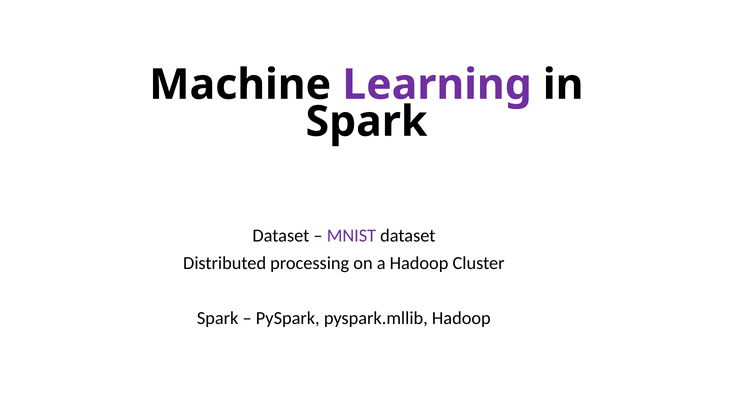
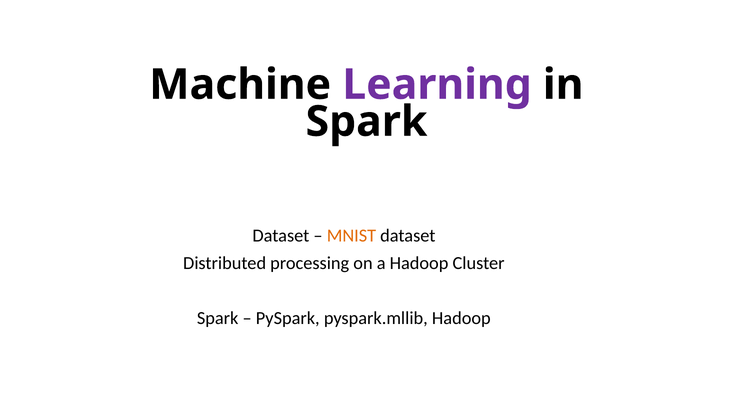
MNIST colour: purple -> orange (351, 235)
